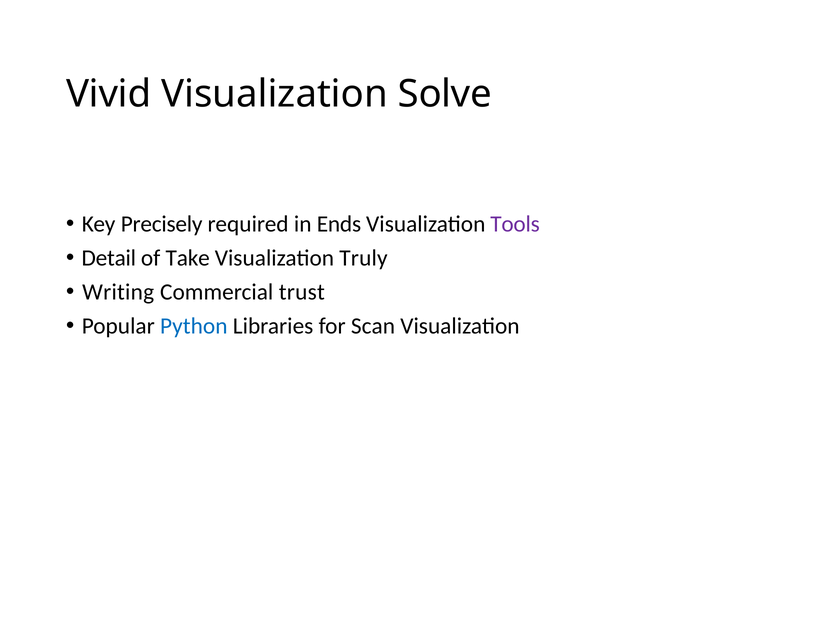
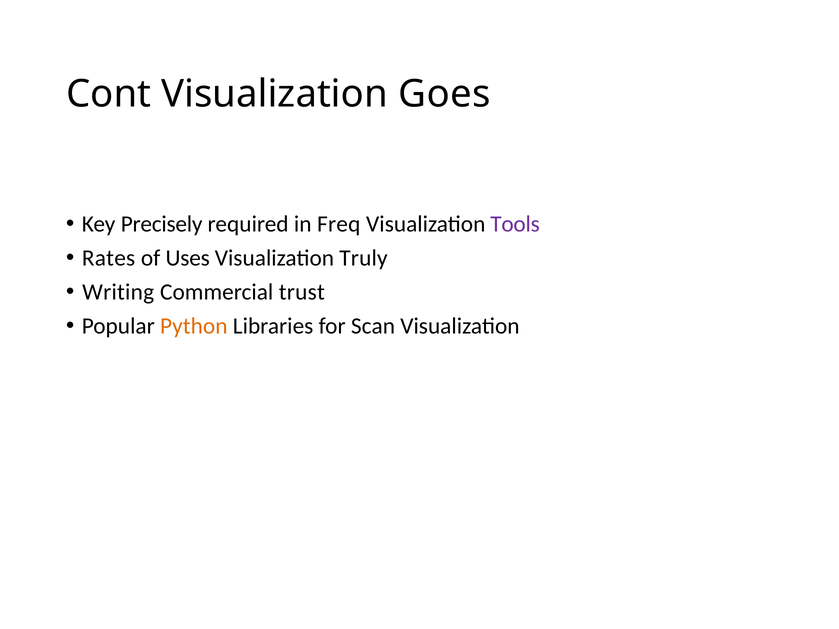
Vivid: Vivid -> Cont (109, 94)
Solve: Solve -> Goes (444, 94)
Ends: Ends -> Freq (339, 224)
Detail: Detail -> Rates (109, 258)
Take: Take -> Uses (188, 258)
Python colour: blue -> orange (194, 326)
